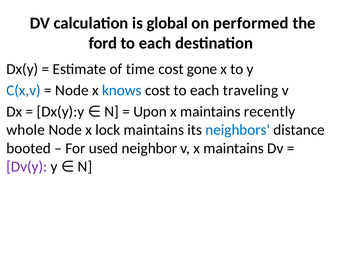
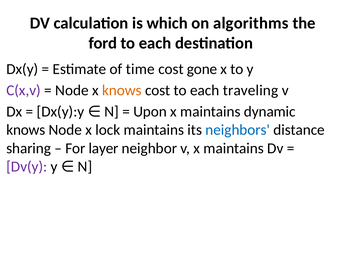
global: global -> which (167, 23)
performed: performed -> algorithms (251, 23)
C(x,v colour: blue -> purple (24, 90)
knows colour: blue -> orange (122, 90)
recently: recently -> dynamic (270, 111)
whole: whole -> knows (26, 130)
booted: booted -> sharing (29, 148)
used: used -> layer (104, 148)
